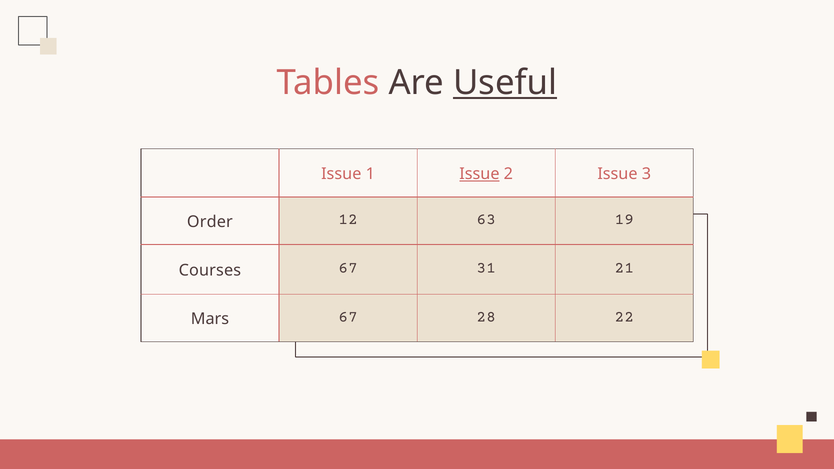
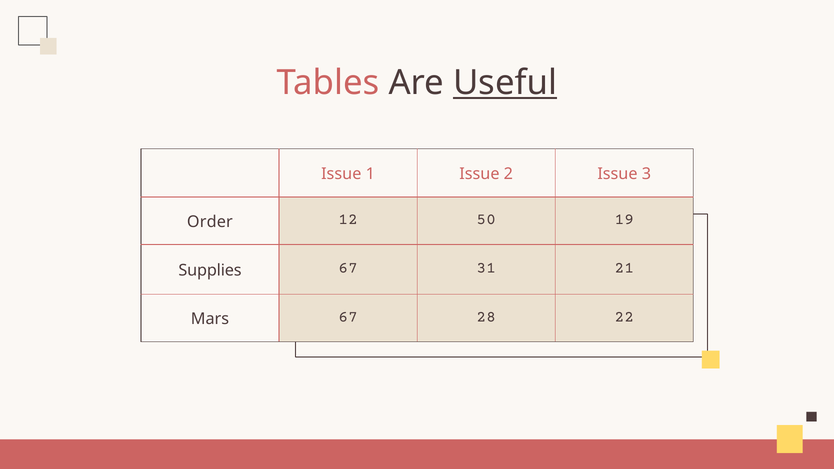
Issue underline: present -> none (479, 174)
63: 63 -> 50 (486, 219)
Courses: Courses -> Supplies (210, 270)
